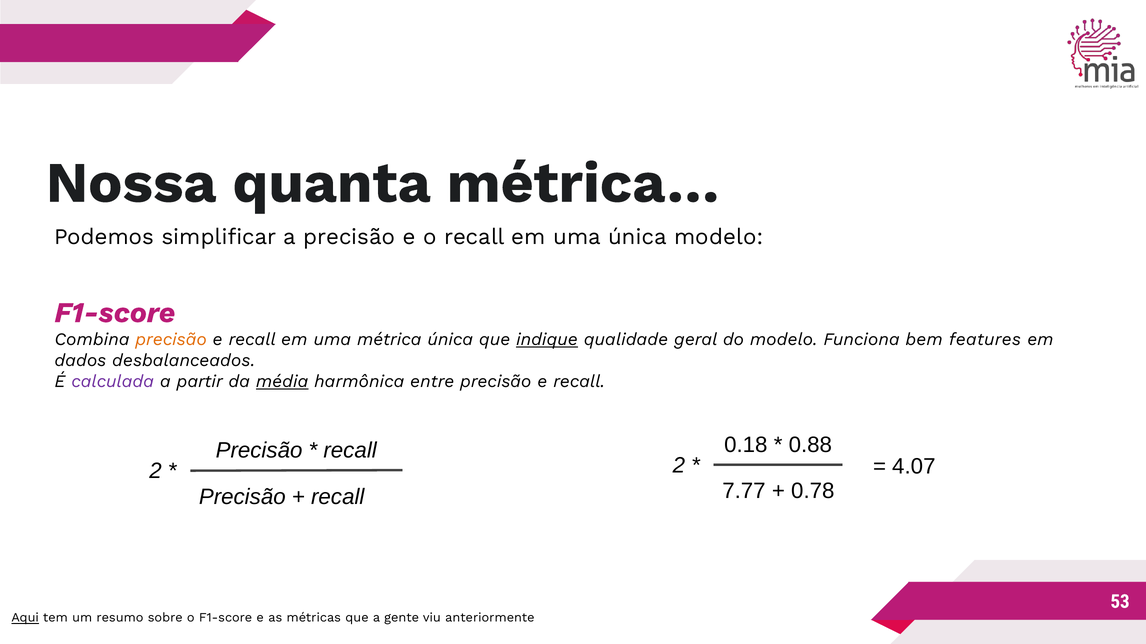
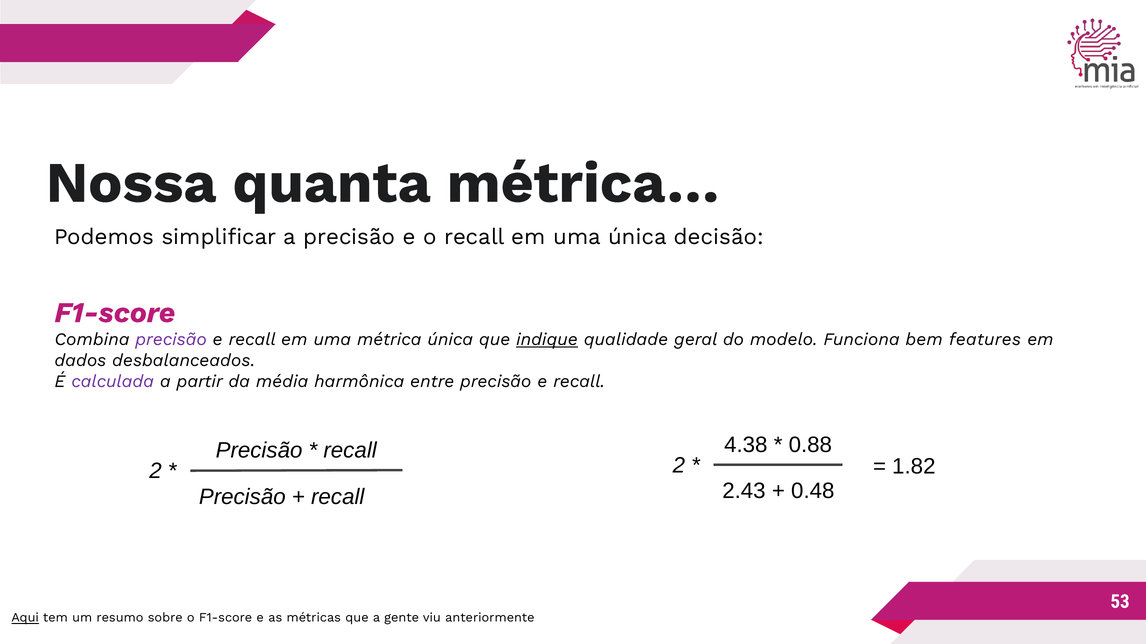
única modelo: modelo -> decisão (719, 237)
precisão colour: orange -> purple (171, 340)
média underline: present -> none (282, 382)
0.18: 0.18 -> 4.38 (746, 445)
4.07: 4.07 -> 1.82 (914, 467)
7.77: 7.77 -> 2.43 (744, 491)
0.78: 0.78 -> 0.48 (813, 491)
